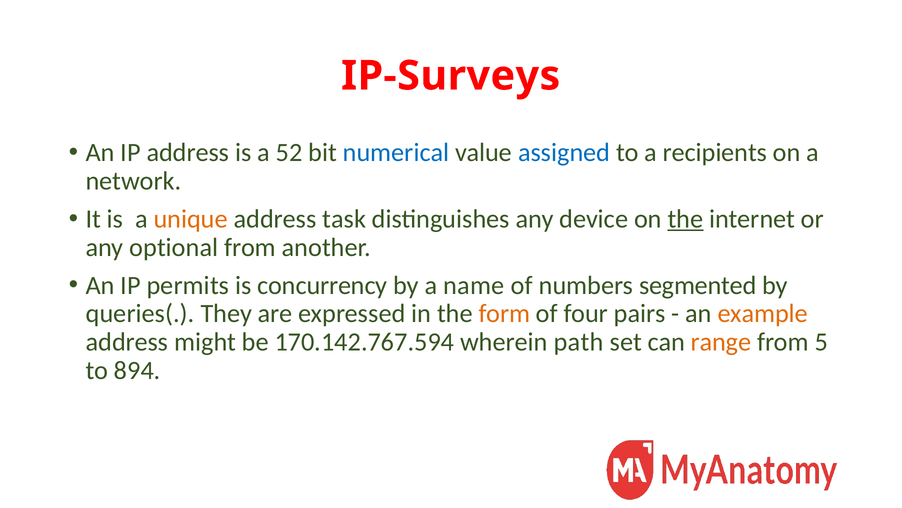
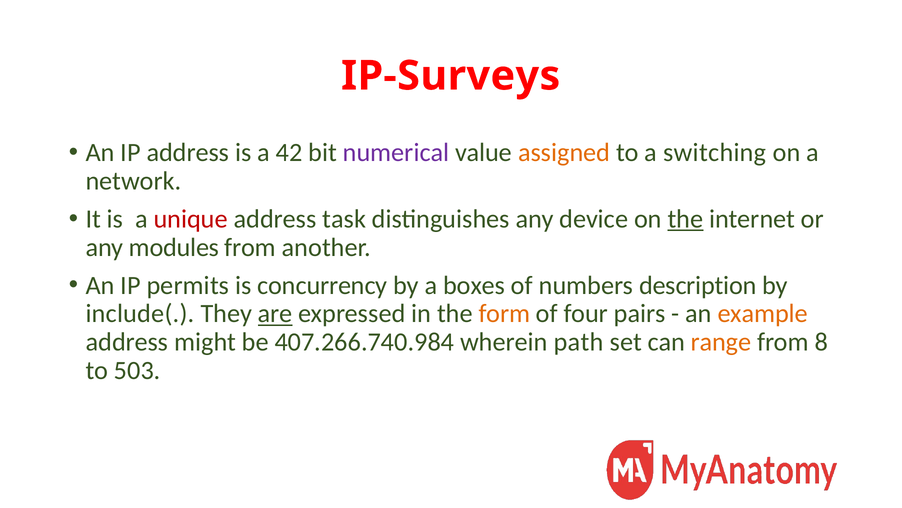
52: 52 -> 42 (289, 153)
numerical colour: blue -> purple (396, 153)
assigned colour: blue -> orange (564, 153)
recipients: recipients -> switching (715, 153)
unique colour: orange -> red (191, 219)
optional: optional -> modules (174, 247)
name: name -> boxes (474, 285)
segmented: segmented -> description (698, 285)
queries(: queries( -> include( (140, 313)
are underline: none -> present (275, 313)
170.142.767.594: 170.142.767.594 -> 407.266.740.984 (364, 342)
5: 5 -> 8 (821, 342)
894: 894 -> 503 (137, 370)
